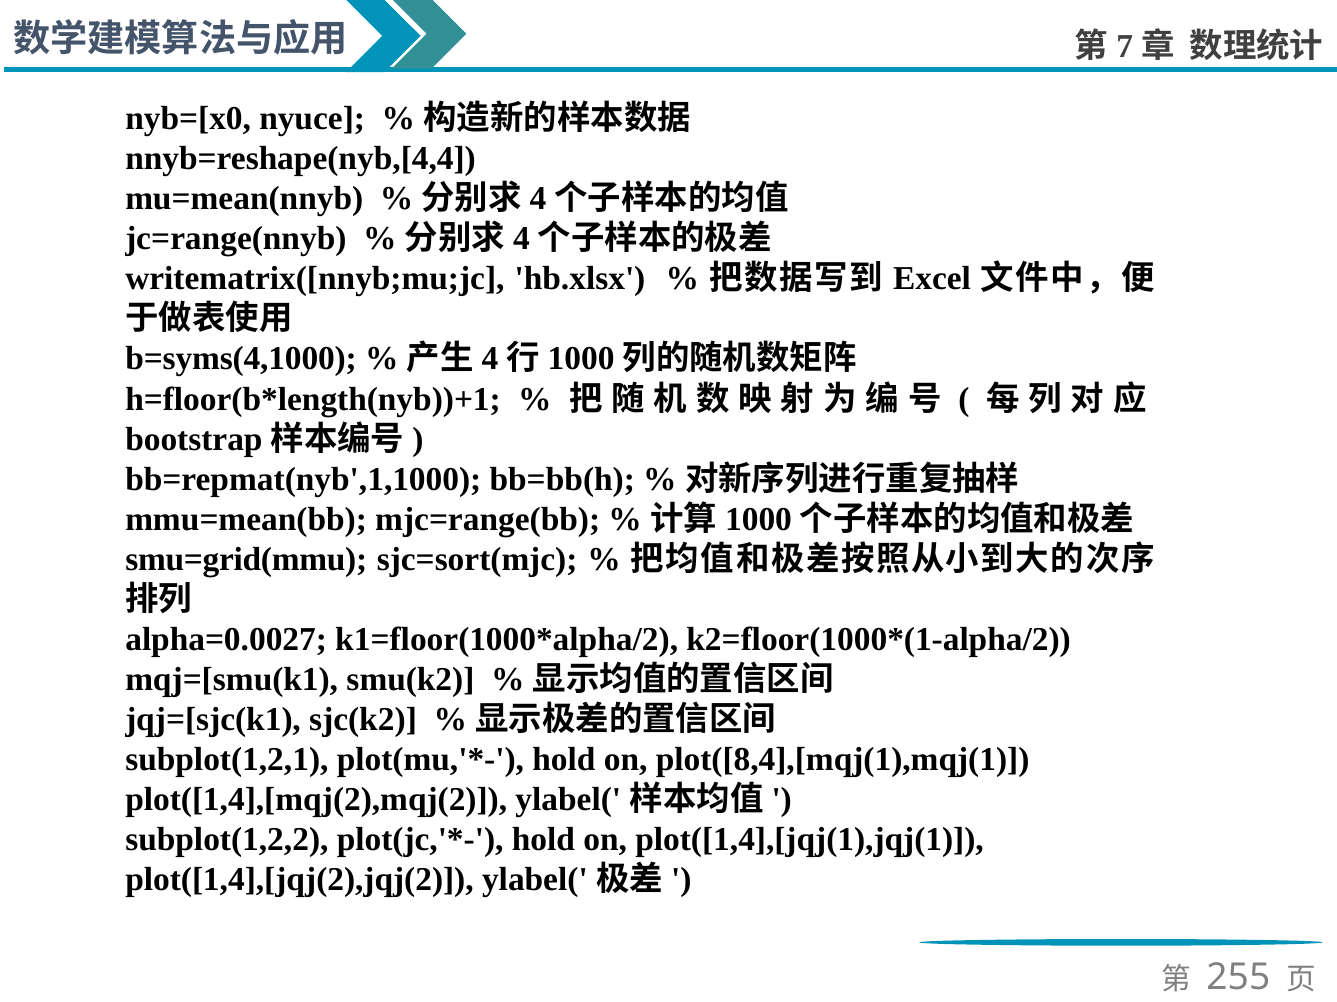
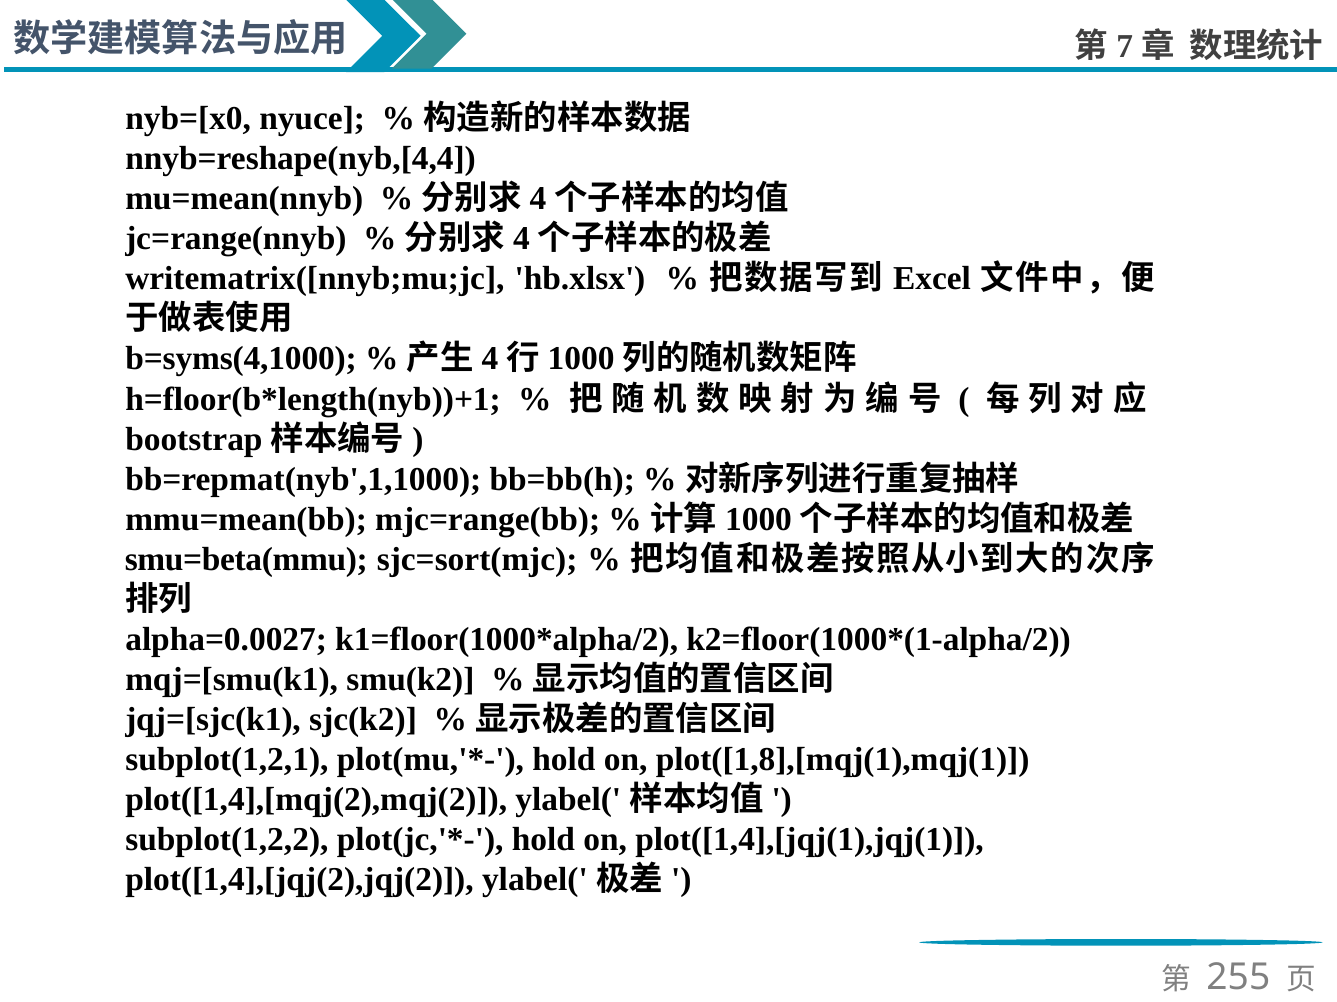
smu=grid(mmu: smu=grid(mmu -> smu=beta(mmu (246, 560)
plot([8,4],[mqj(1),mqj(1: plot([8,4],[mqj(1),mqj(1 -> plot([1,8],[mqj(1),mqj(1 (843, 760)
